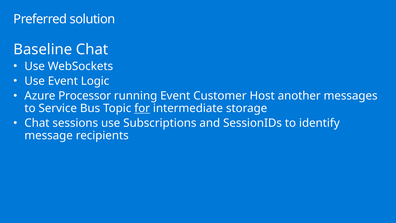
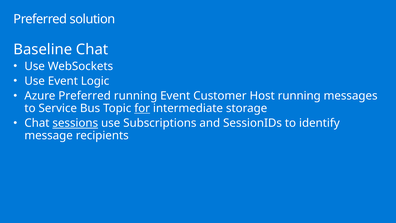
Azure Processor: Processor -> Preferred (85, 96)
Host another: another -> running (299, 96)
sessions underline: none -> present (75, 123)
